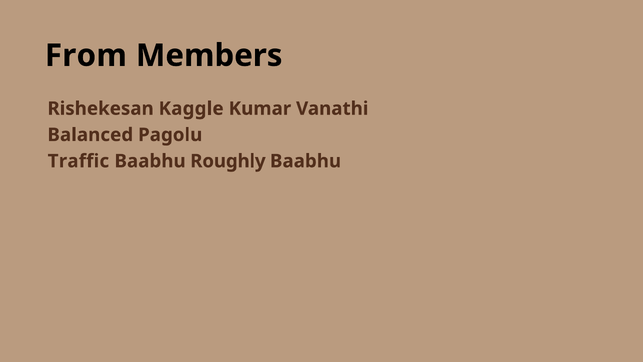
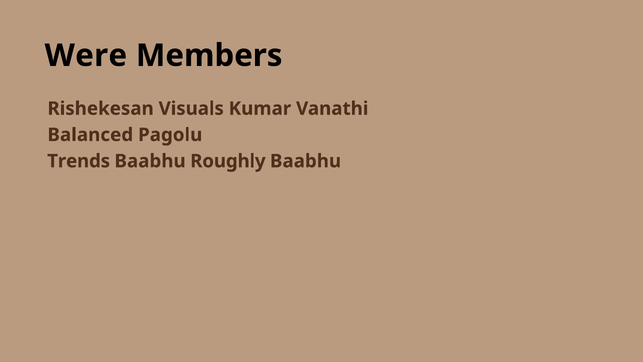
From: From -> Were (86, 56)
Kaggle: Kaggle -> Visuals (191, 108)
Traffic: Traffic -> Trends (79, 161)
